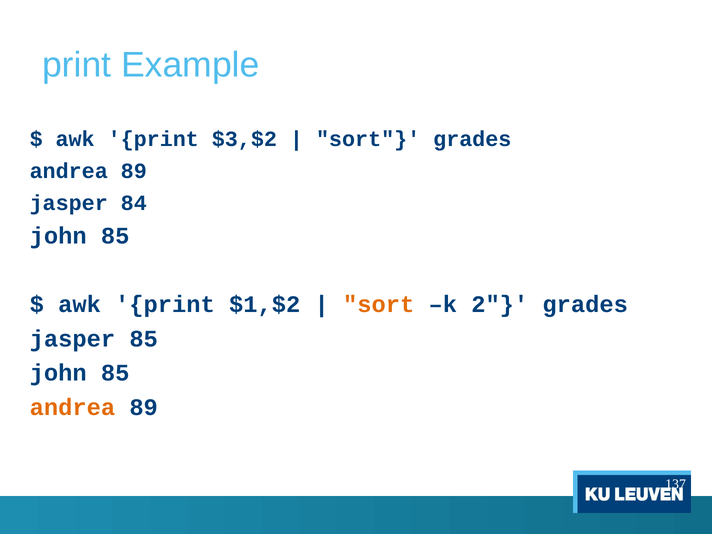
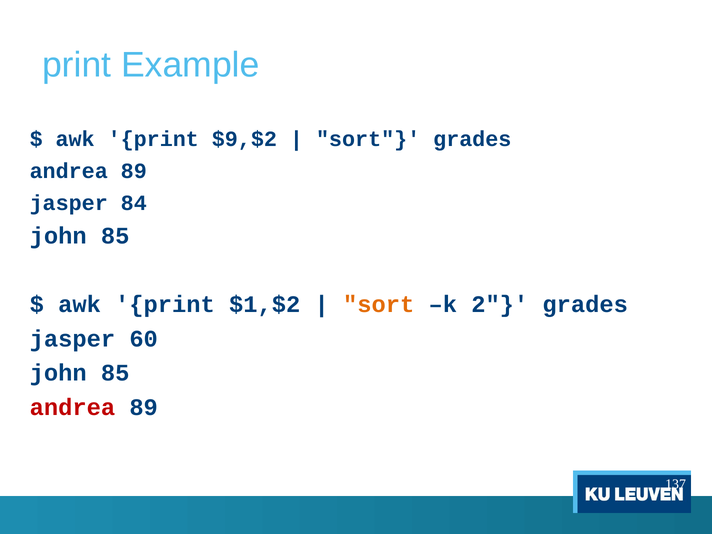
$3,$2: $3,$2 -> $9,$2 (244, 139)
jasper 85: 85 -> 60 (144, 339)
andrea colour: orange -> red (72, 407)
